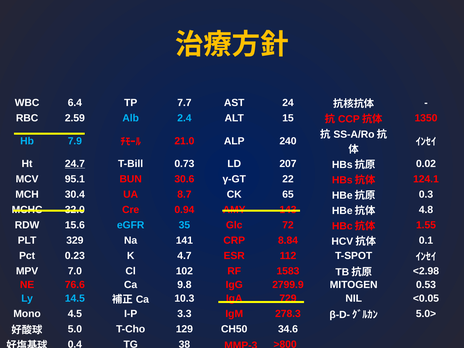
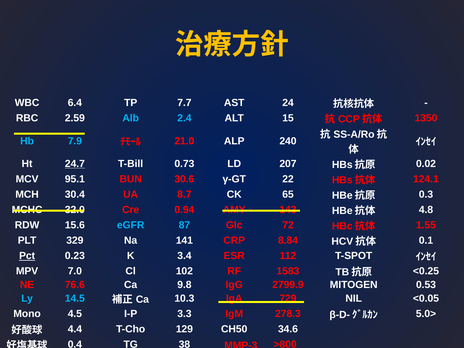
35: 35 -> 87 (184, 225)
Pct underline: none -> present (27, 256)
4.7: 4.7 -> 3.4 (184, 256)
<2.98: <2.98 -> <0.25 (426, 271)
5.0: 5.0 -> 4.4 (75, 329)
